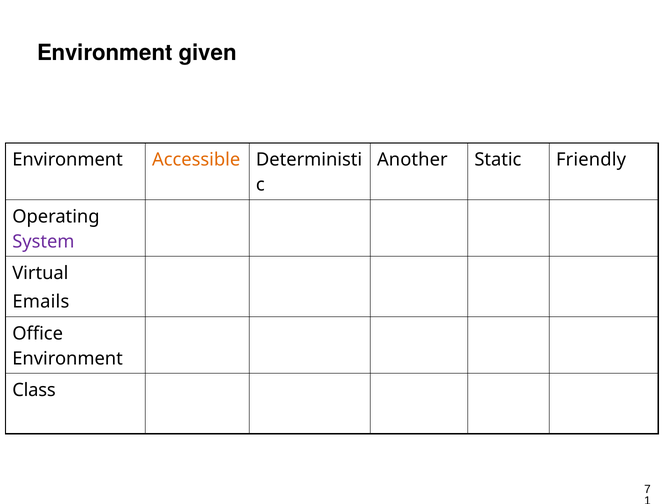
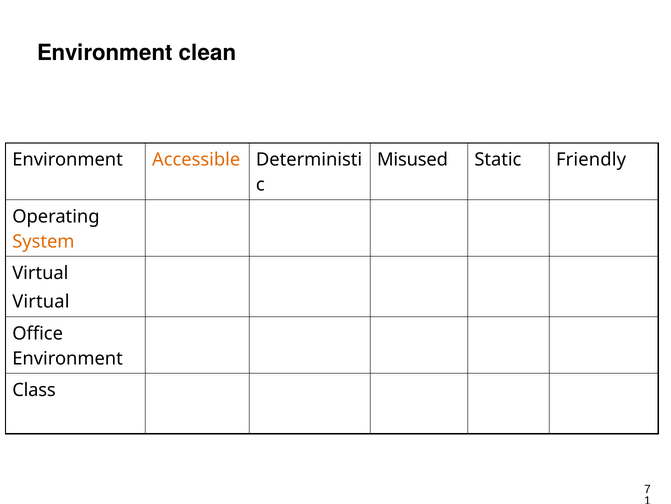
given: given -> clean (208, 53)
Another: Another -> Misused (412, 160)
System colour: purple -> orange (43, 241)
Emails: Emails -> Virtual (41, 301)
